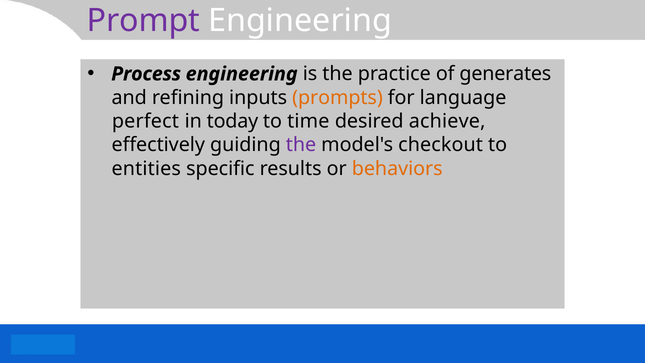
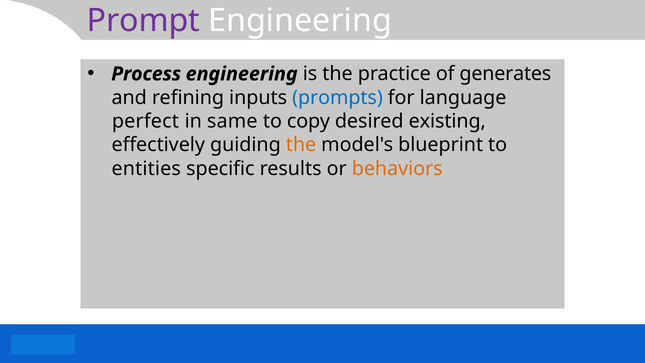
prompts colour: orange -> blue (337, 98)
today: today -> same (232, 121)
time: time -> copy (308, 121)
achieve: achieve -> existing (447, 121)
the colour: purple -> orange (301, 145)
checkout: checkout -> blueprint (441, 145)
